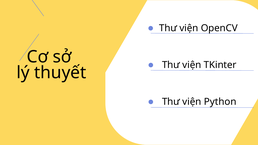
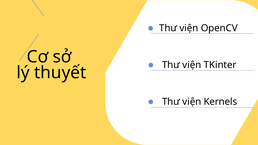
Python: Python -> Kernels (220, 102)
